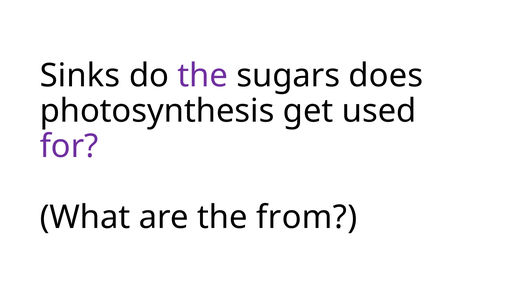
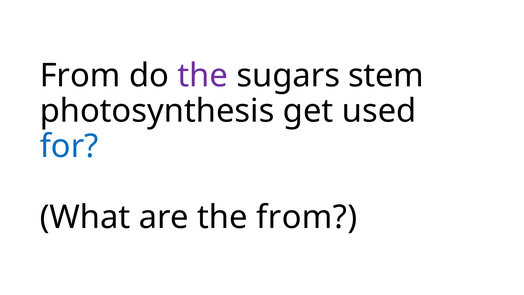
Sinks: Sinks -> From (80, 76)
does: does -> stem (386, 76)
for colour: purple -> blue (69, 146)
